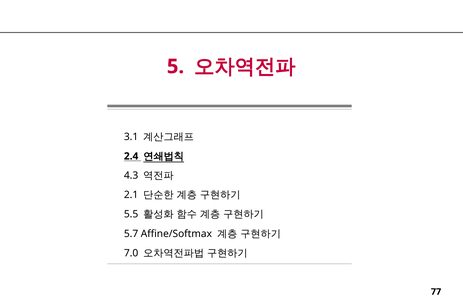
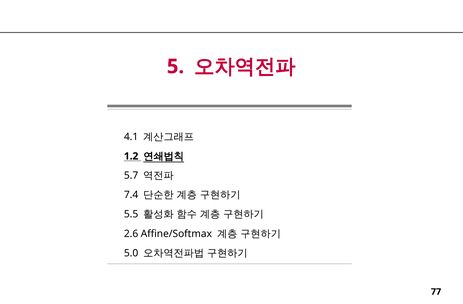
3.1: 3.1 -> 4.1 (131, 137)
2.4: 2.4 -> 1.2 (131, 156)
4.3: 4.3 -> 5.7 (131, 176)
2.1: 2.1 -> 7.4 (131, 195)
5.7: 5.7 -> 2.6 (131, 234)
7.0: 7.0 -> 5.0 (131, 253)
